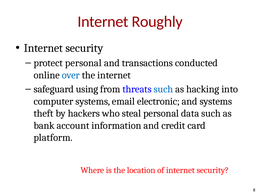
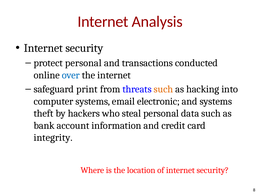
Roughly: Roughly -> Analysis (157, 22)
using: using -> print (87, 89)
such colour: blue -> orange (163, 89)
platform: platform -> integrity (53, 138)
